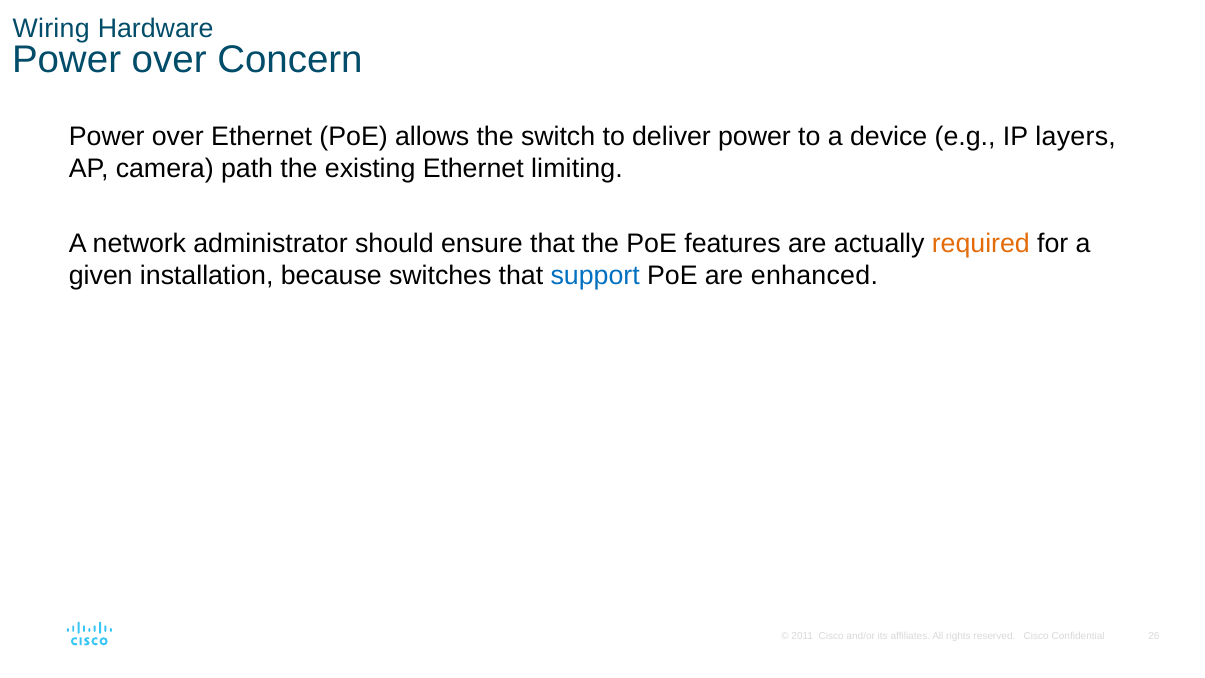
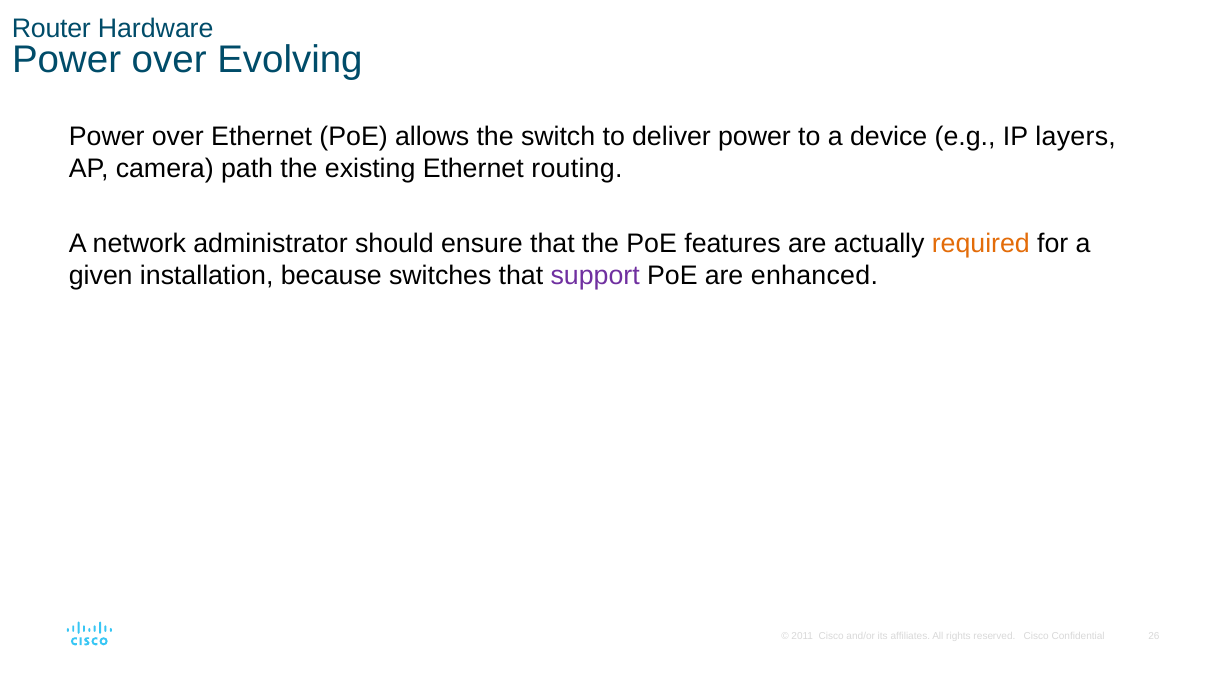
Wiring: Wiring -> Router (51, 29)
Concern: Concern -> Evolving (290, 59)
limiting: limiting -> routing (577, 169)
support colour: blue -> purple (595, 276)
